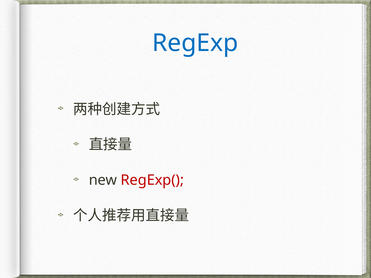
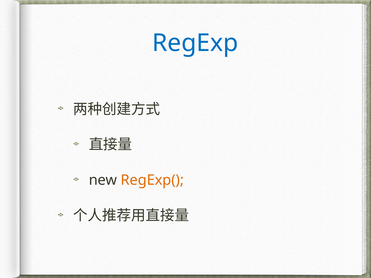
RegExp( colour: red -> orange (152, 180)
